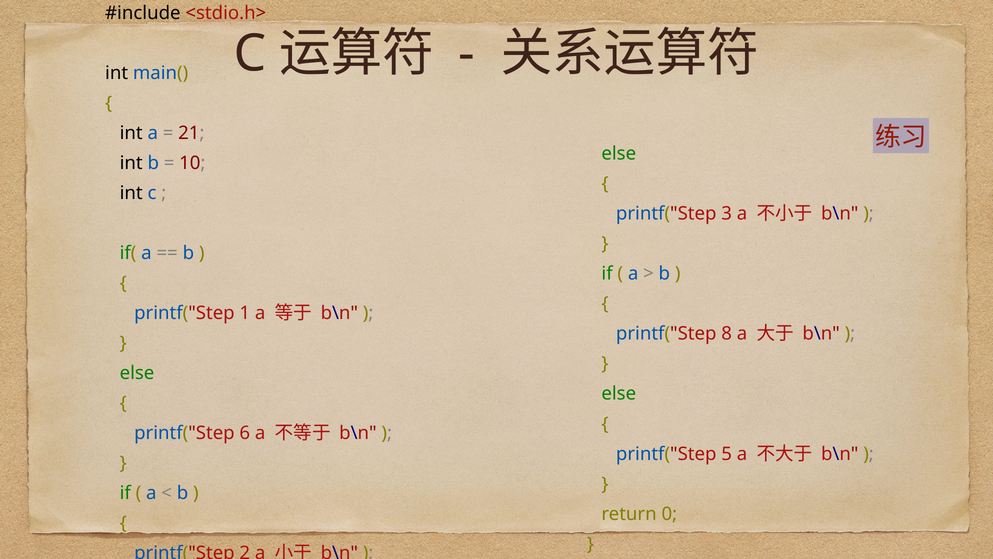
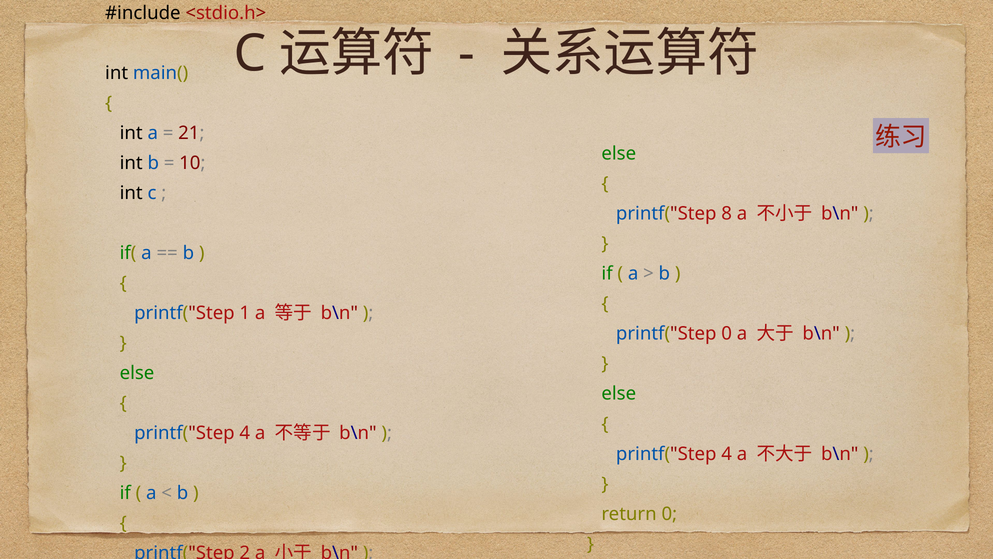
3: 3 -> 8 (727, 214)
printf("Step 8: 8 -> 0 (727, 334)
6: 6 -> 4 (245, 433)
5: 5 -> 4 (727, 454)
